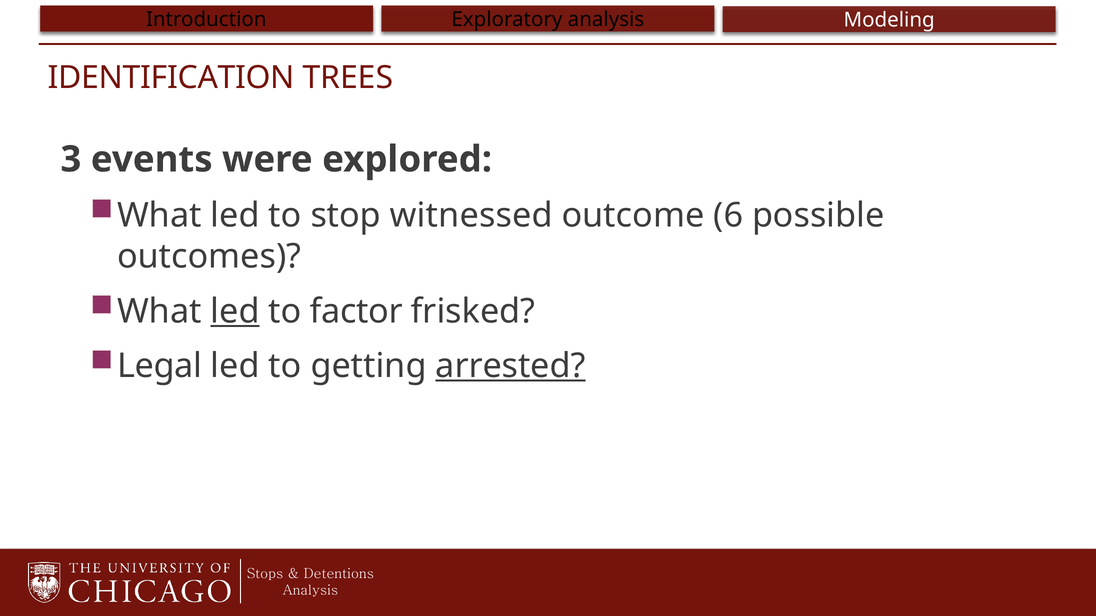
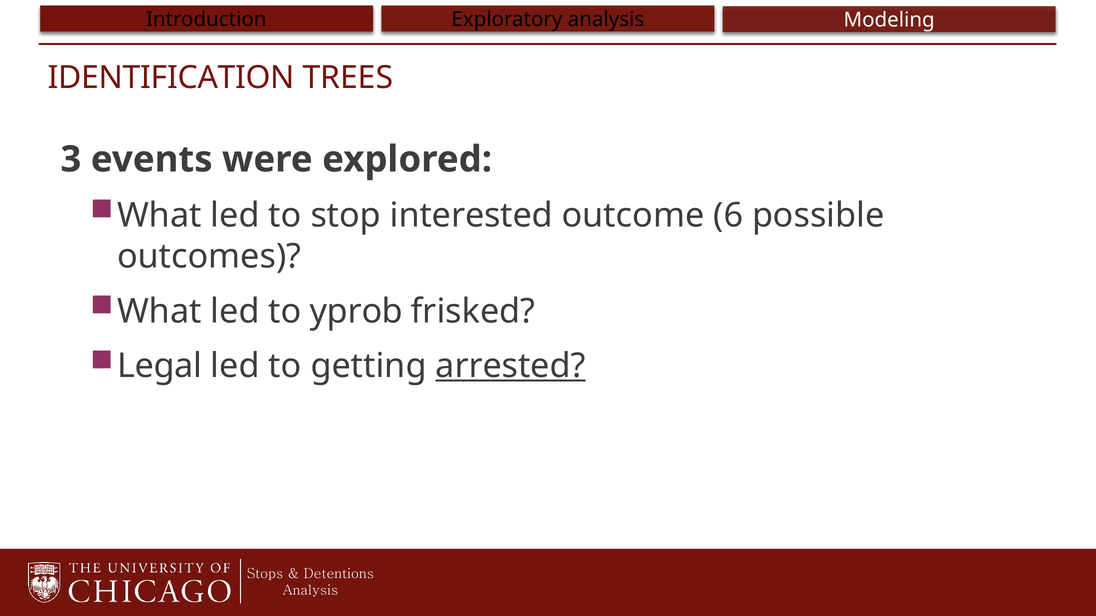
witnessed: witnessed -> interested (471, 216)
led underline: present -> none (235, 311)
factor: factor -> yprob (356, 311)
